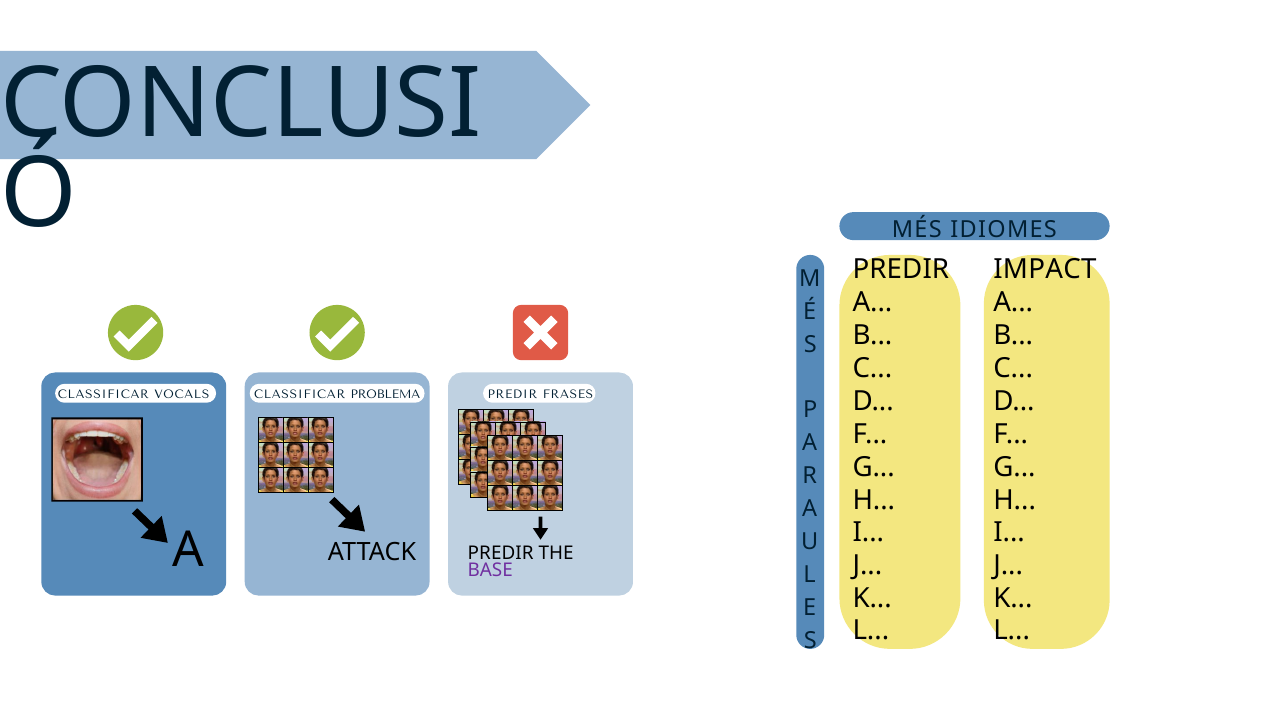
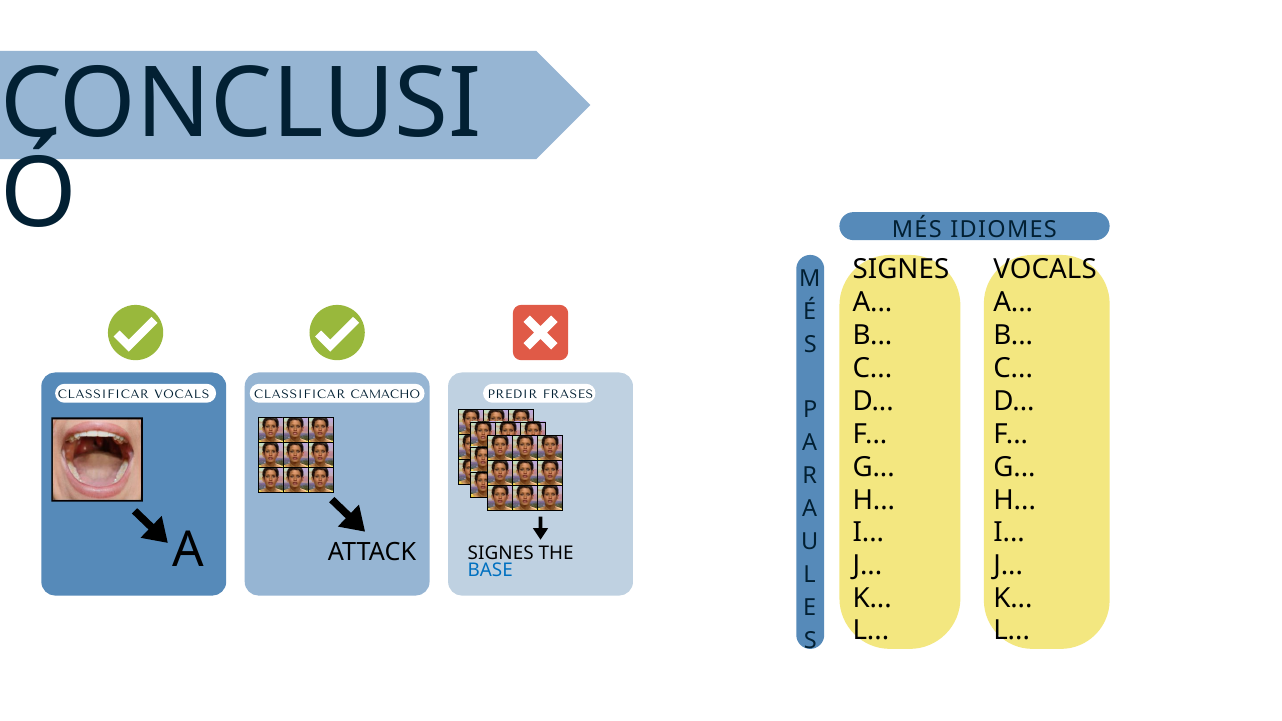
PREDIR: PREDIR -> SIGNES (901, 270)
IMPACT: IMPACT -> VOCALS (1045, 270)
PROBLEMA: PROBLEMA -> CAMACHO (385, 395)
PREDIR: PREDIR -> SIGNES (501, 553)
BASE colour: purple -> blue (490, 570)
